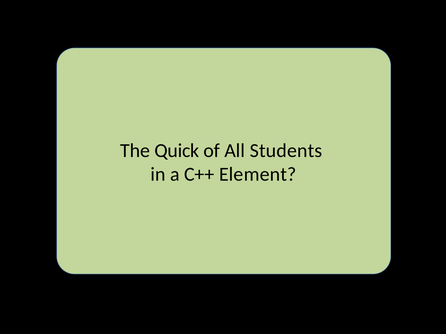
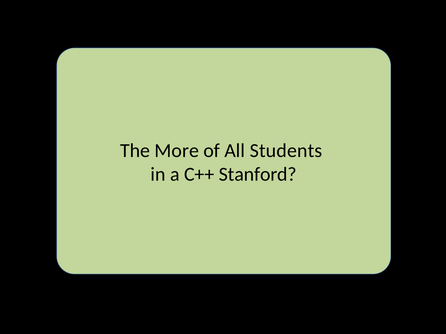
Quick: Quick -> More (177, 151)
Element: Element -> Stanford (258, 174)
